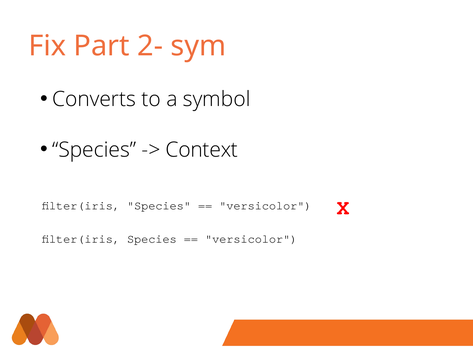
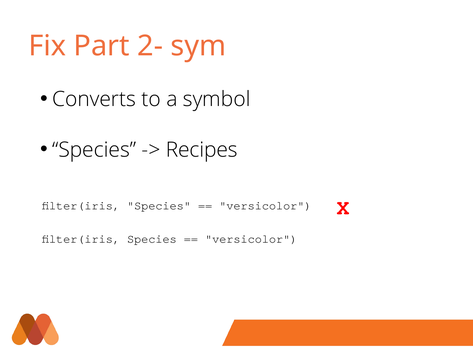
Context: Context -> Recipes (202, 150)
